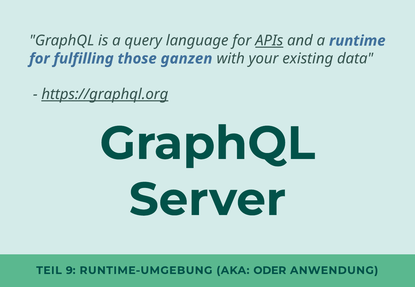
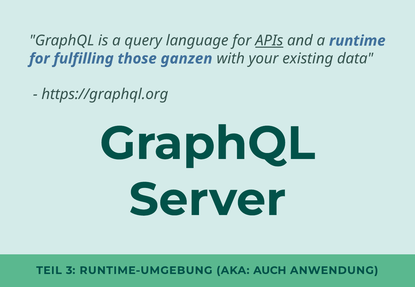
https://graphql.org underline: present -> none (105, 94)
9: 9 -> 3 (71, 271)
ODER: ODER -> AUCH (270, 271)
